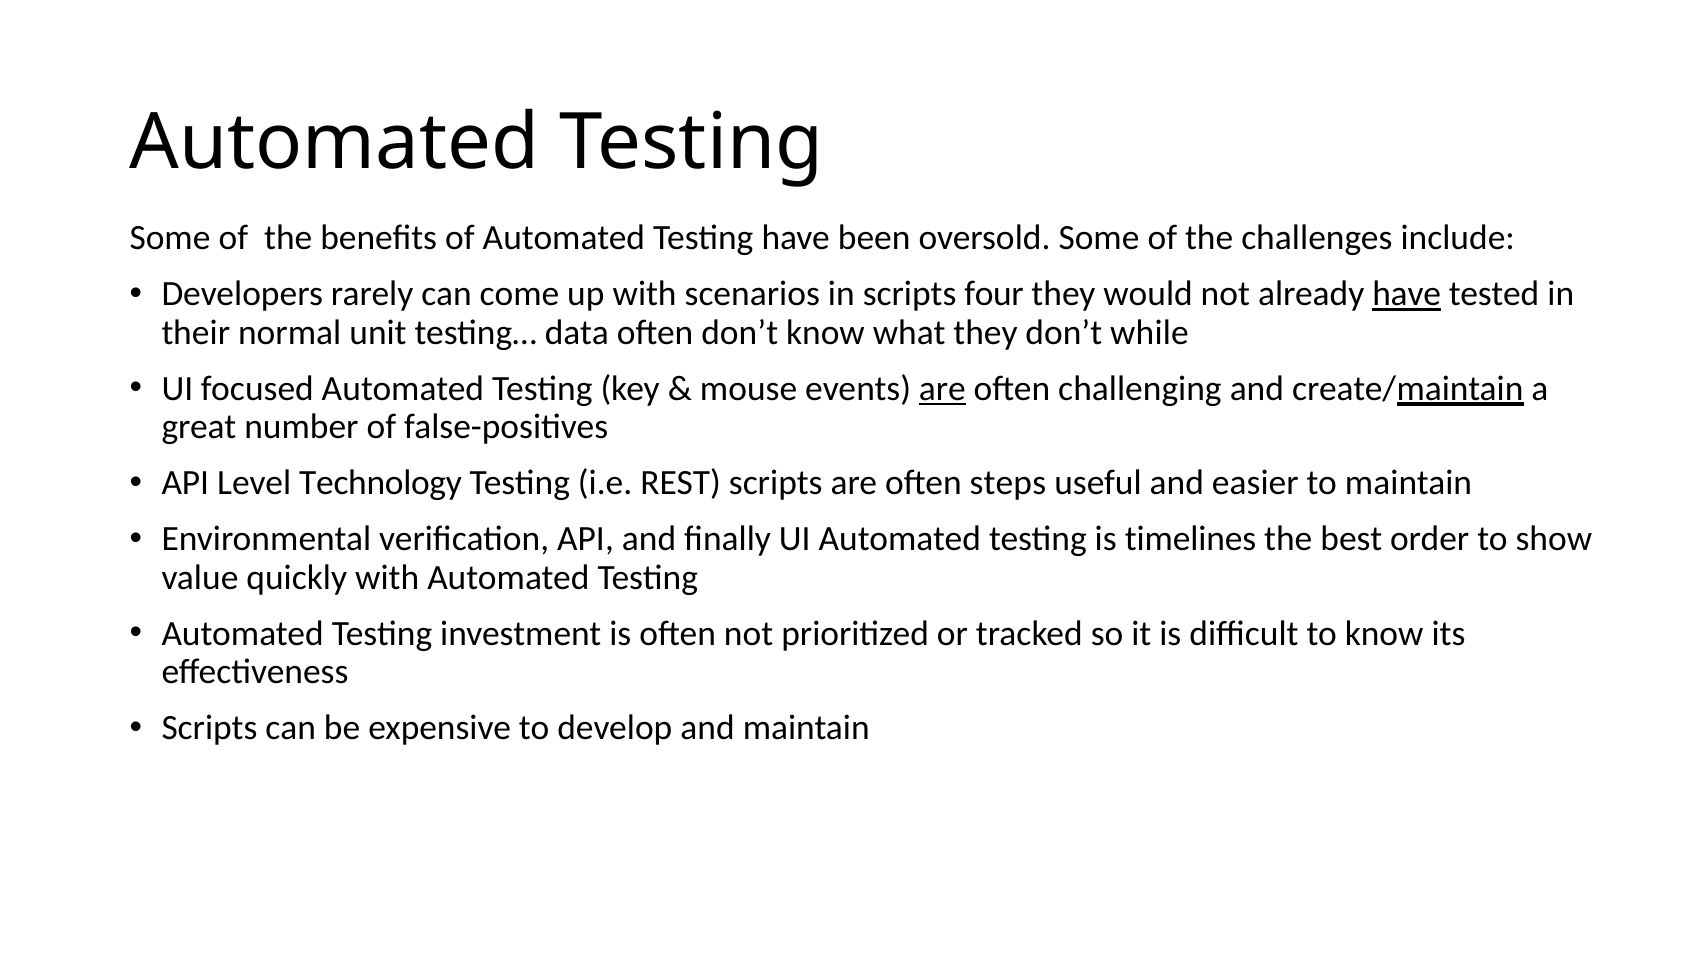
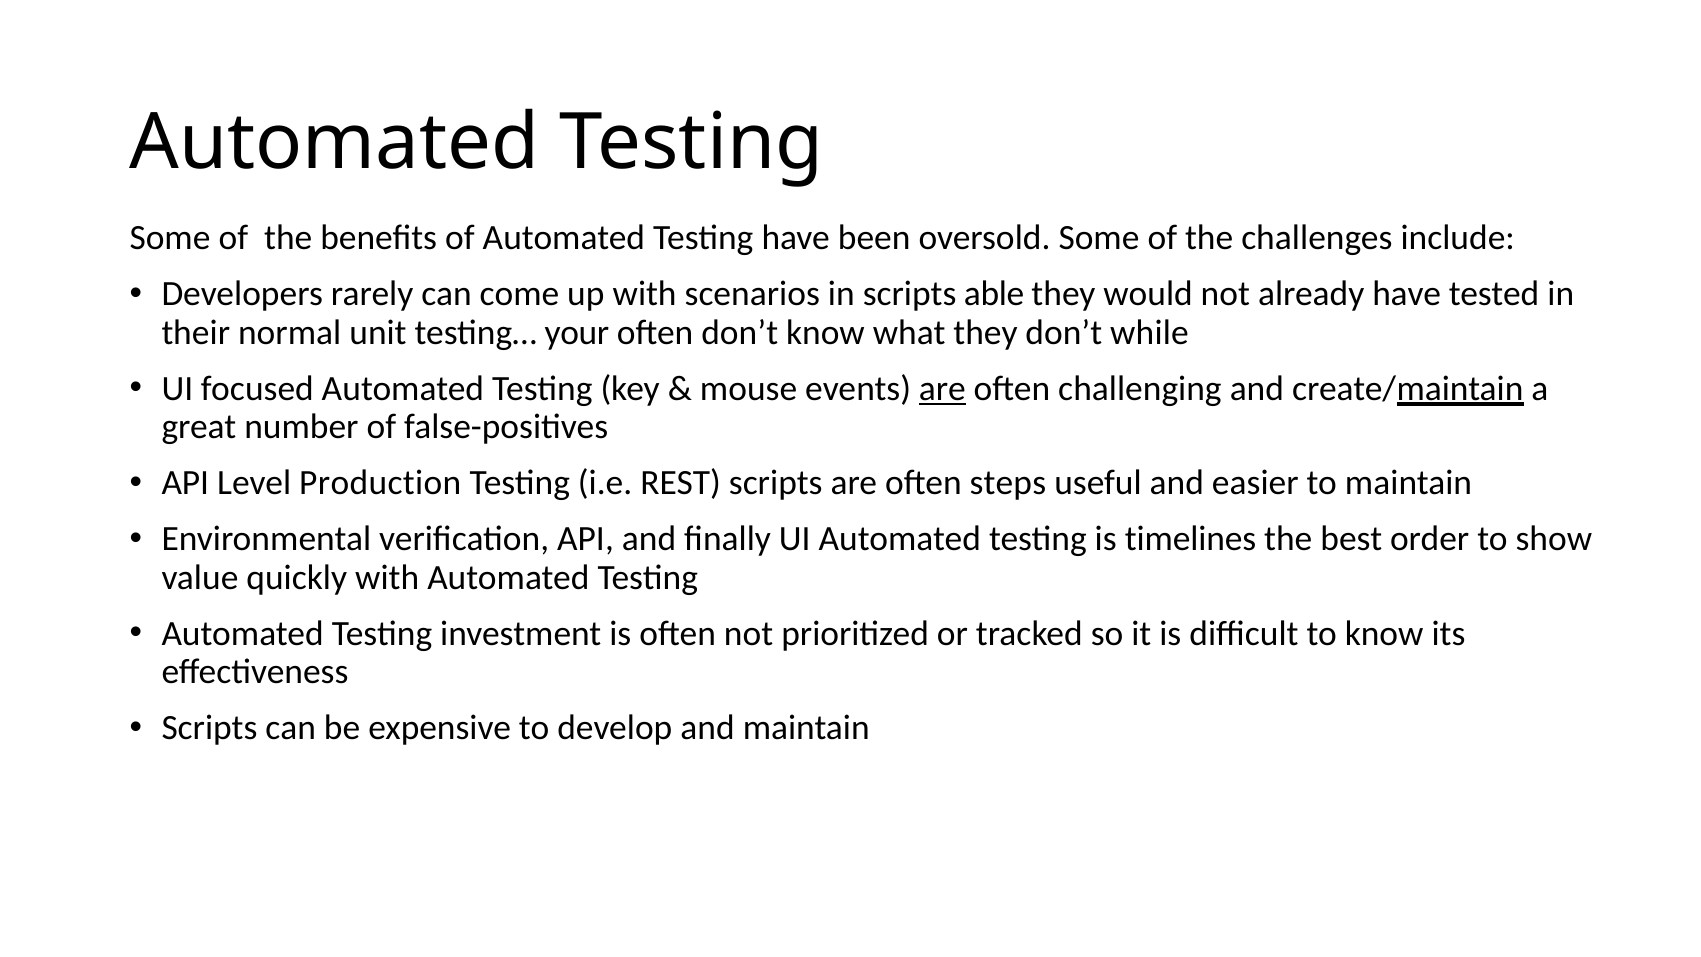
four: four -> able (994, 294)
have underline: present -> none (1407, 294)
data: data -> your (577, 333)
Technology: Technology -> Production (380, 483)
